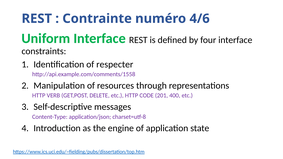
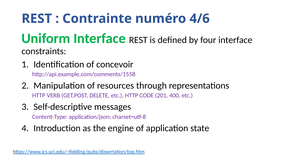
respecter: respecter -> concevoir (115, 64)
